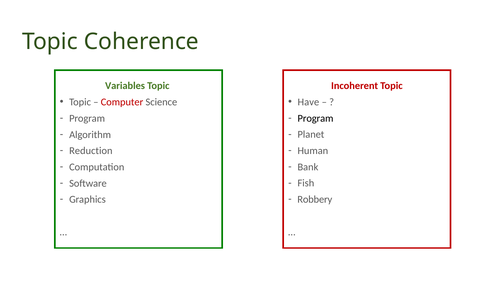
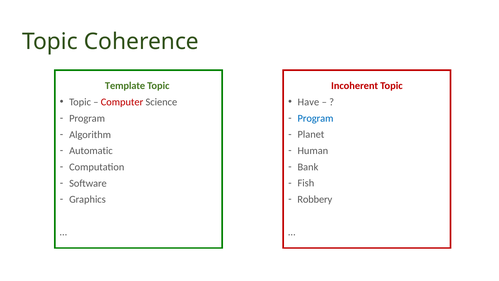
Variables: Variables -> Template (125, 86)
Program colour: black -> blue (315, 118)
Reduction: Reduction -> Automatic (91, 151)
